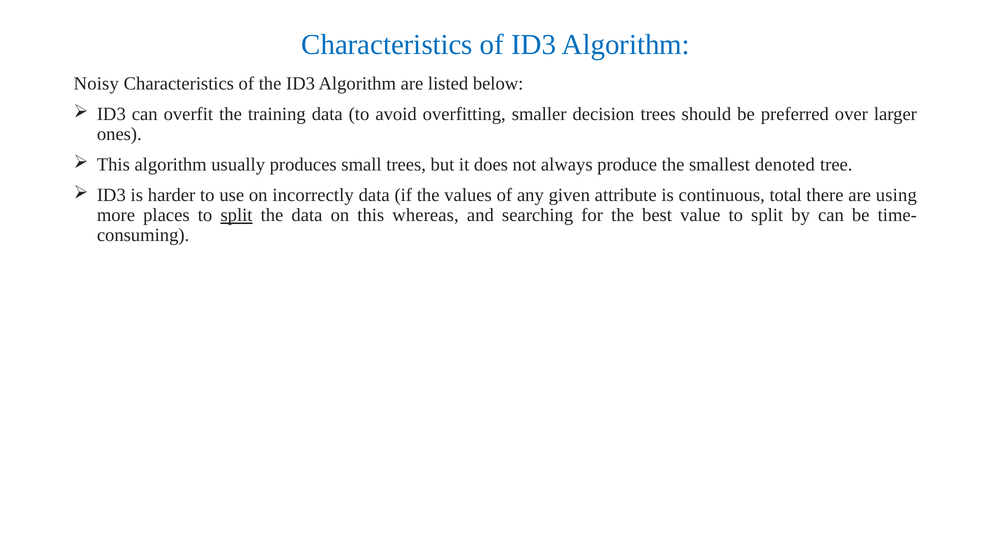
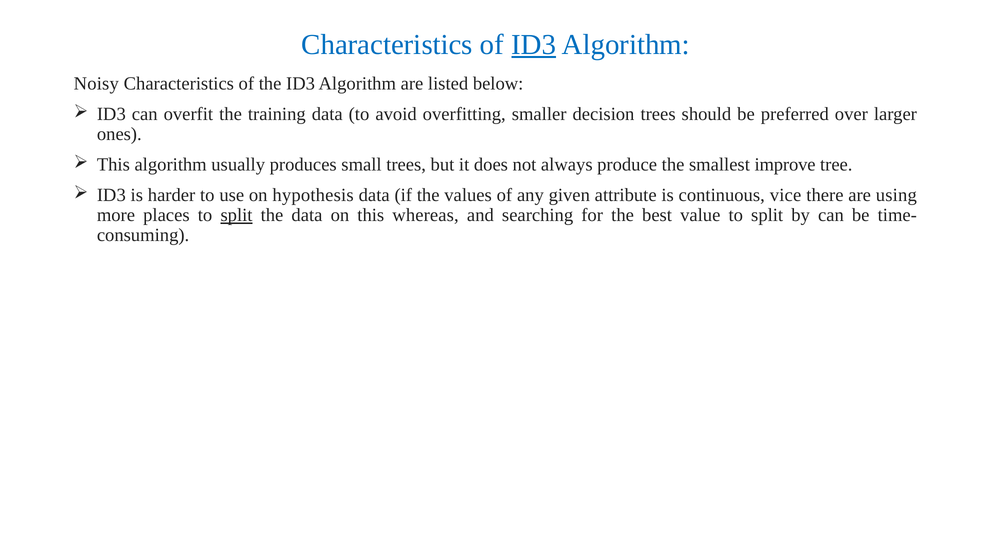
ID3 underline: none -> present (534, 44)
denoted: denoted -> improve (785, 165)
incorrectly: incorrectly -> hypothesis (313, 195)
total: total -> vice (786, 195)
